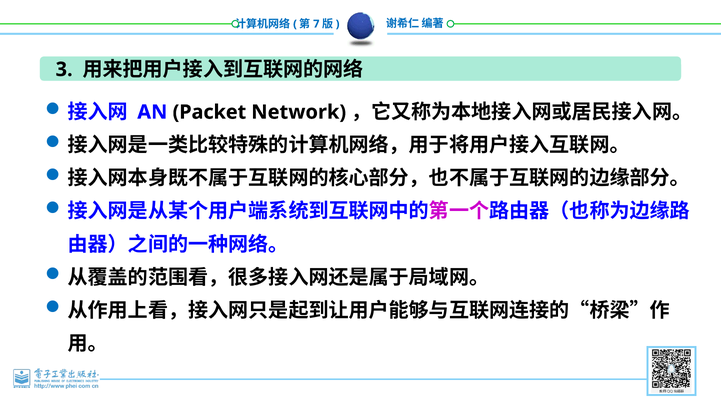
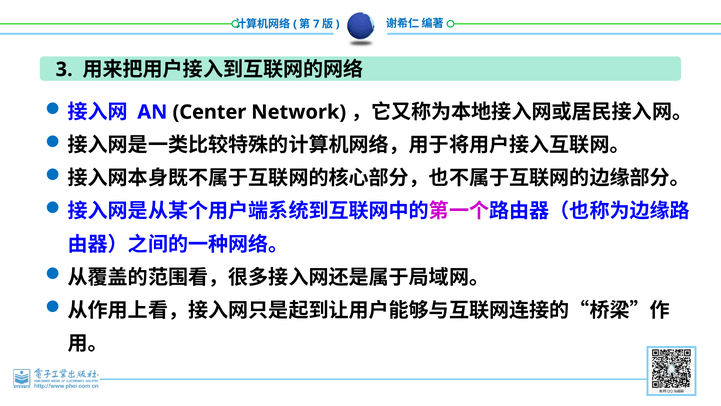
Packet: Packet -> Center (209, 112)
